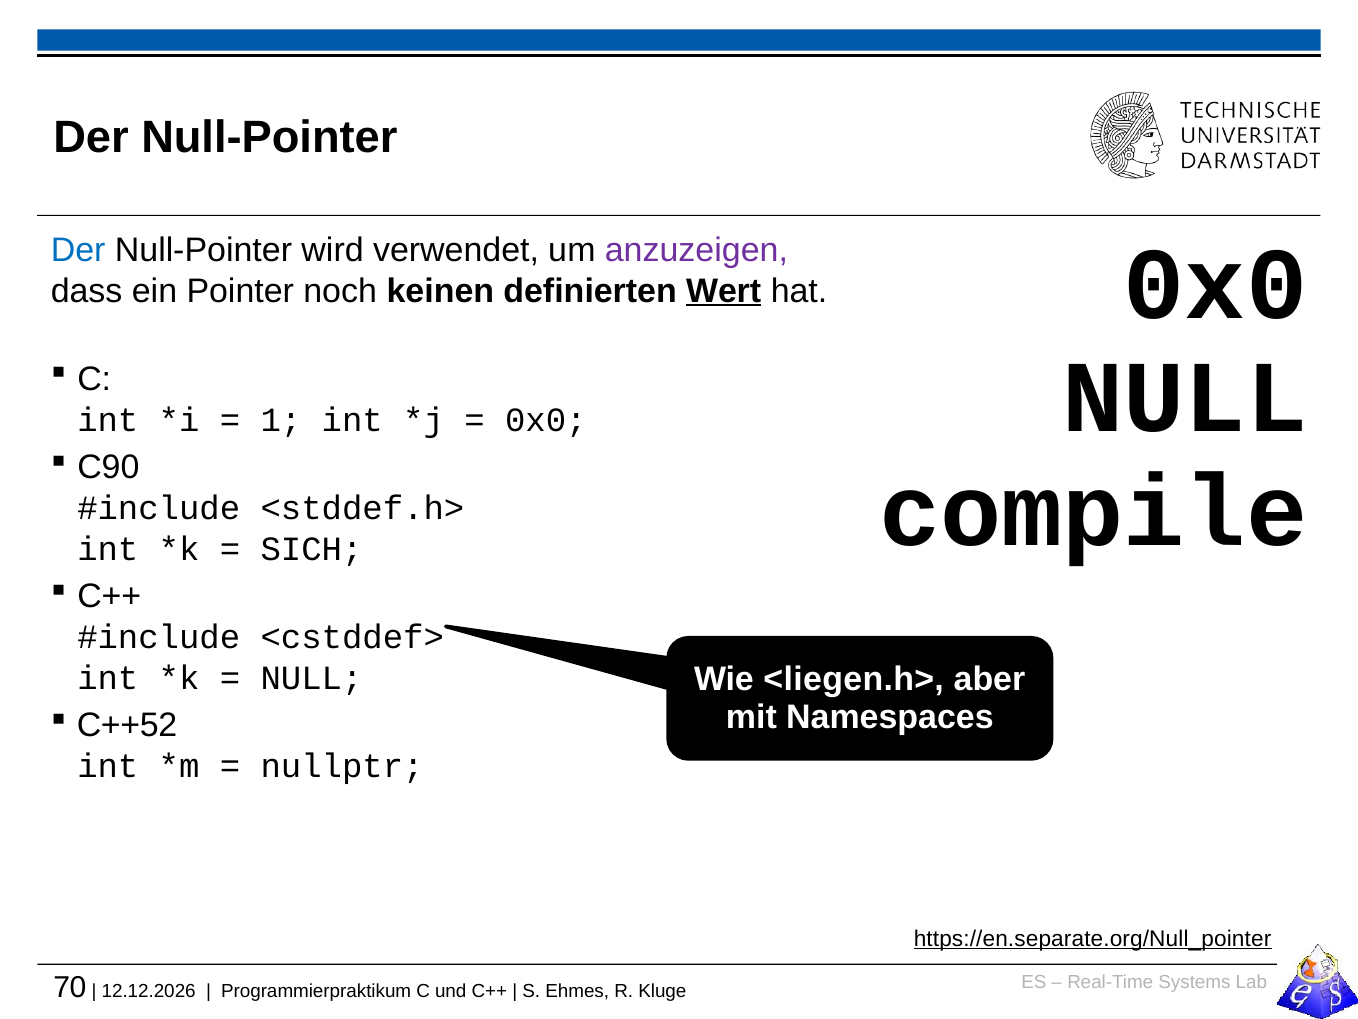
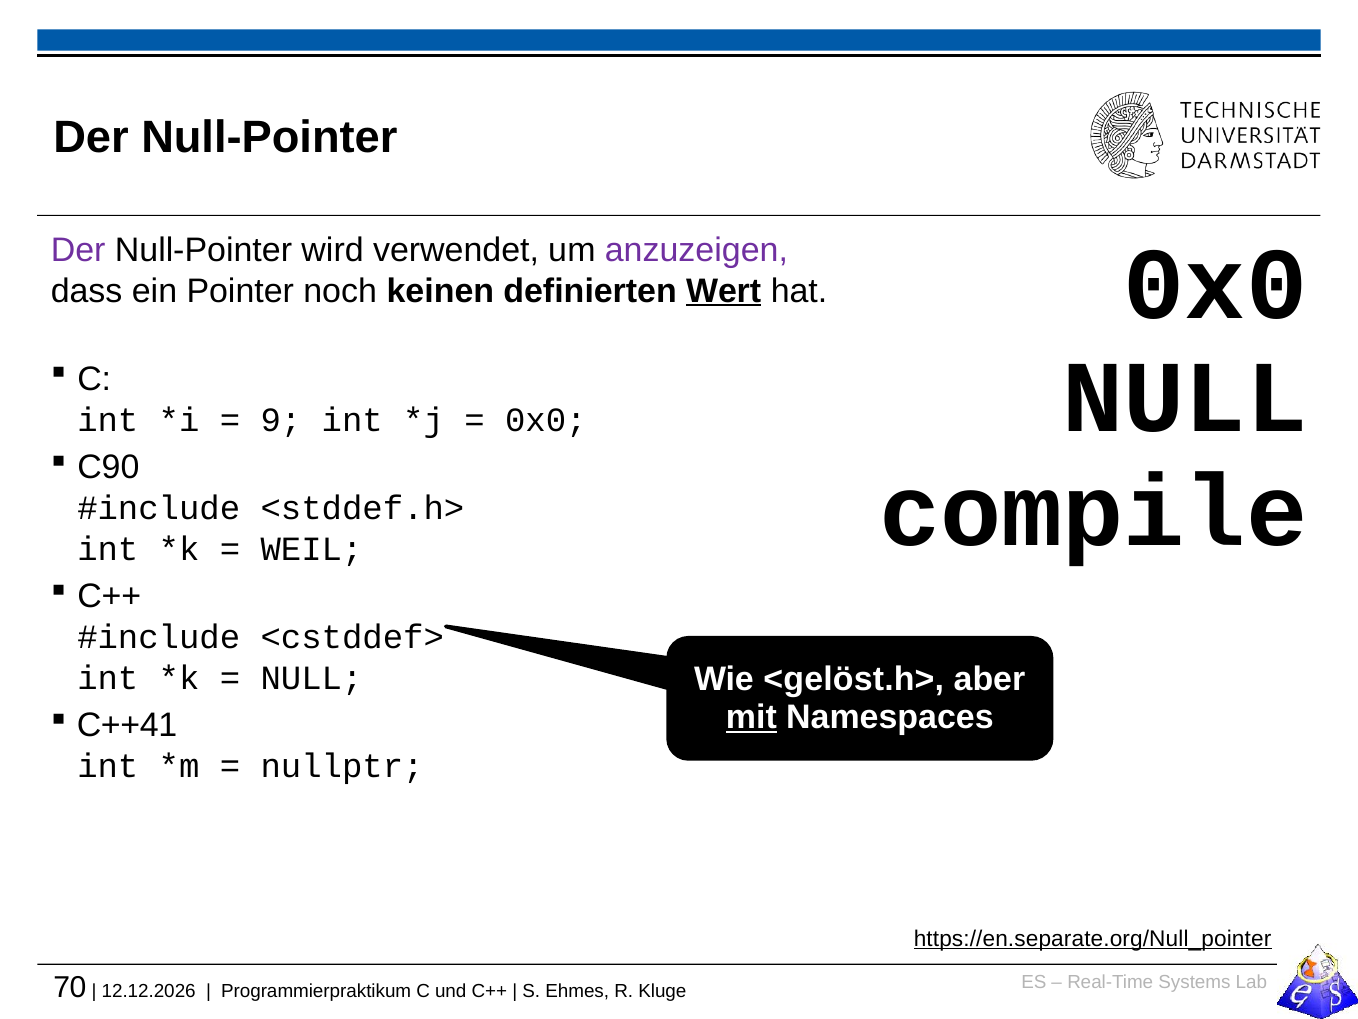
Der colour: blue -> purple (78, 250)
1: 1 -> 9 (281, 420)
SICH: SICH -> WEIL (312, 549)
<liegen.h>: <liegen.h> -> <gelöst.h> (854, 679)
mit underline: none -> present (751, 717)
C++52: C++52 -> C++41 (127, 725)
